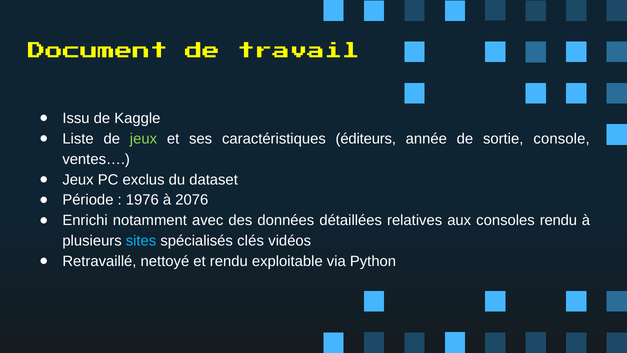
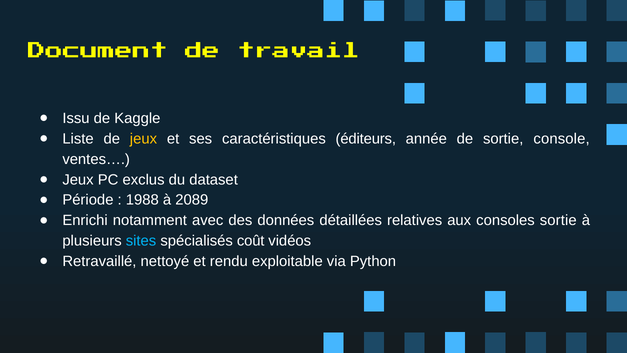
jeux colour: light green -> yellow (143, 139)
1976: 1976 -> 1988 (142, 200)
2076: 2076 -> 2089 (192, 200)
consoles rendu: rendu -> sortie (558, 220)
clés: clés -> coût (251, 241)
